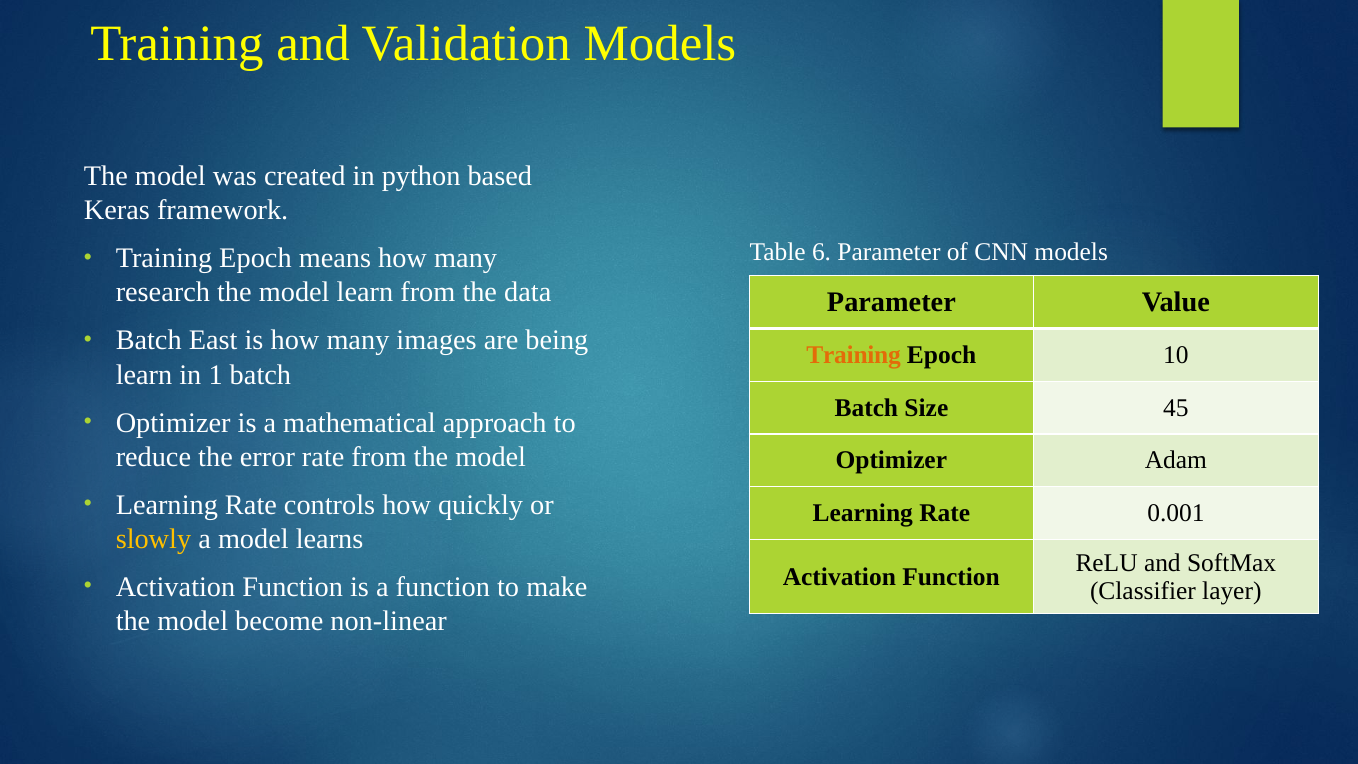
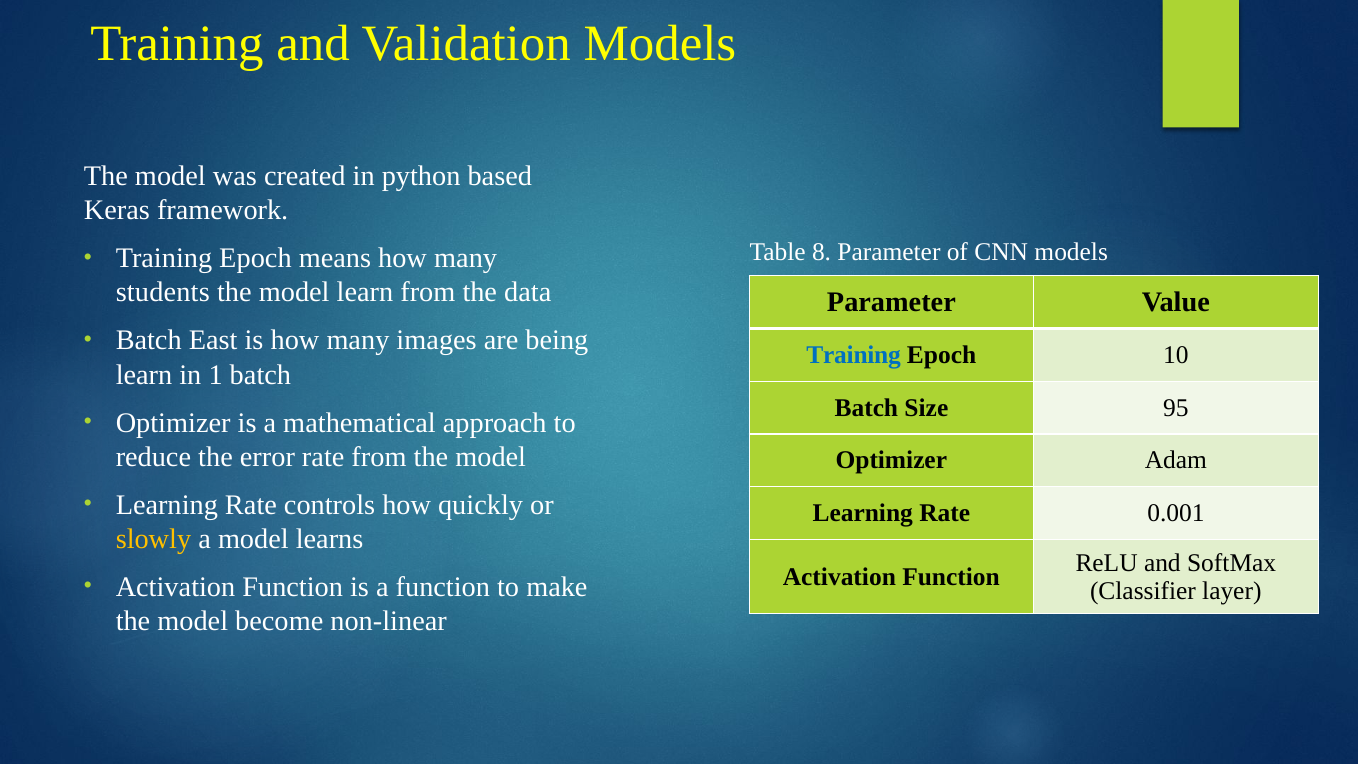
6: 6 -> 8 (822, 252)
research: research -> students (163, 292)
Training colour: orange -> blue (854, 355)
45: 45 -> 95 (1176, 408)
